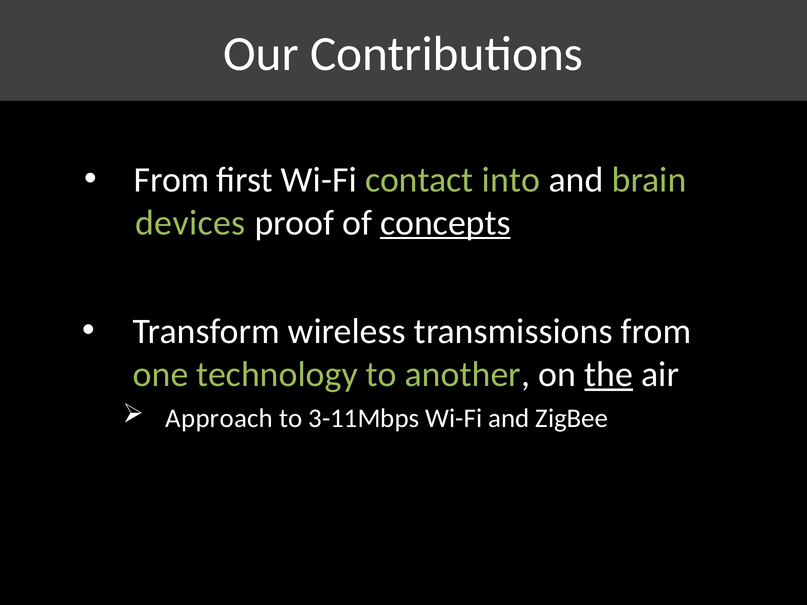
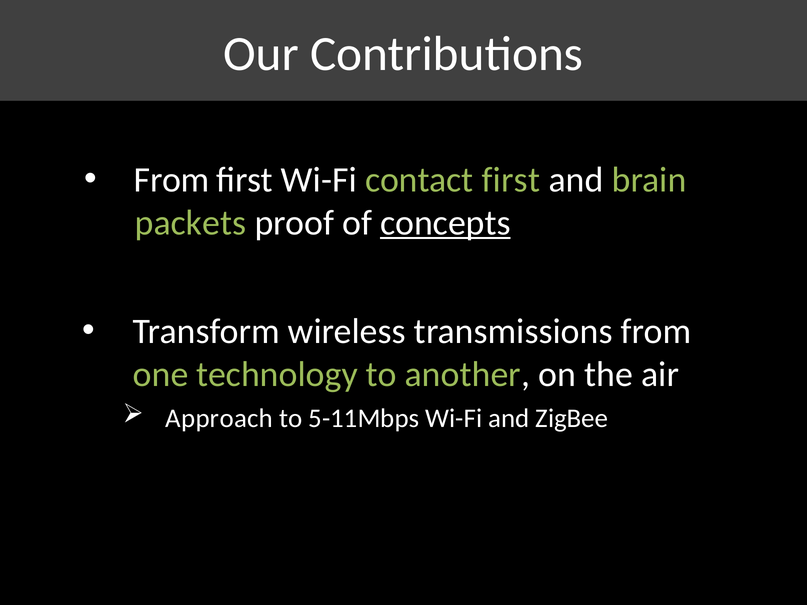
contact into: into -> first (511, 180)
devices: devices -> packets (190, 223)
the underline: present -> none (609, 375)
3-11Mbps: 3-11Mbps -> 5-11Mbps (364, 419)
